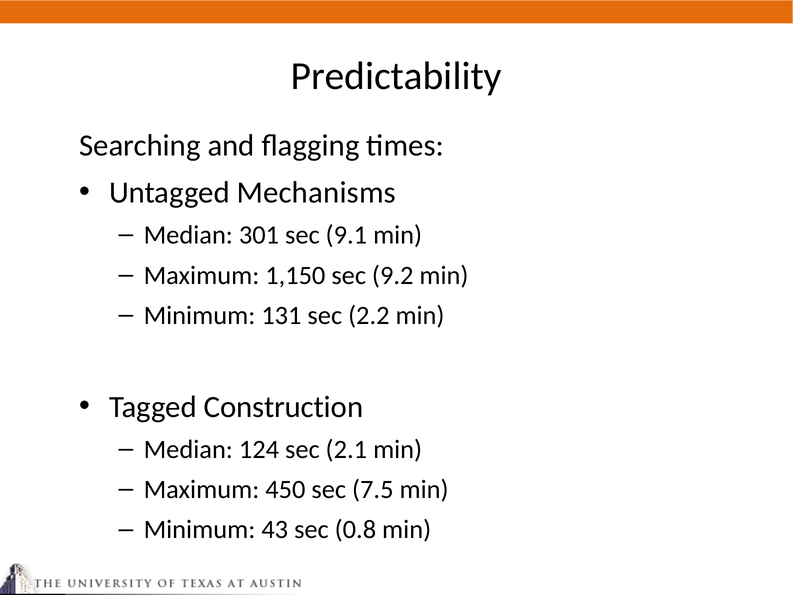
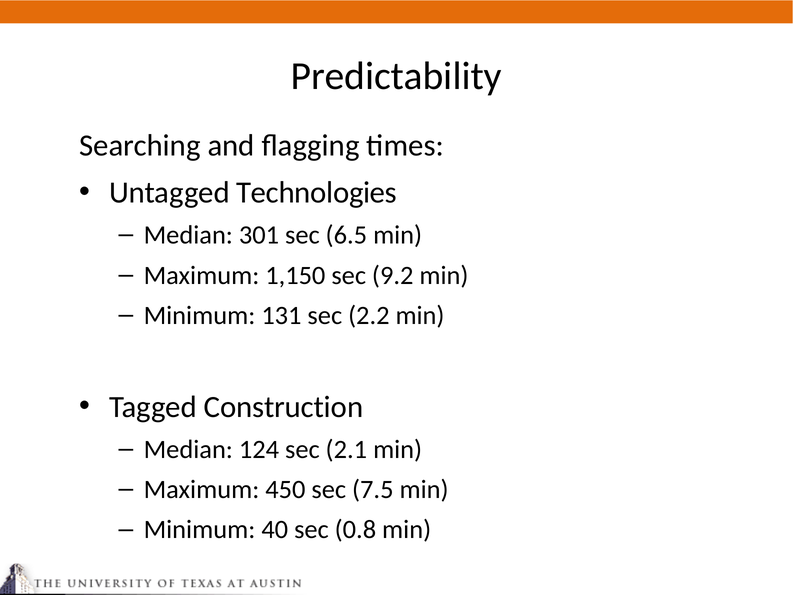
Mechanisms: Mechanisms -> Technologies (317, 193)
9.1: 9.1 -> 6.5 (346, 235)
43: 43 -> 40 (275, 530)
